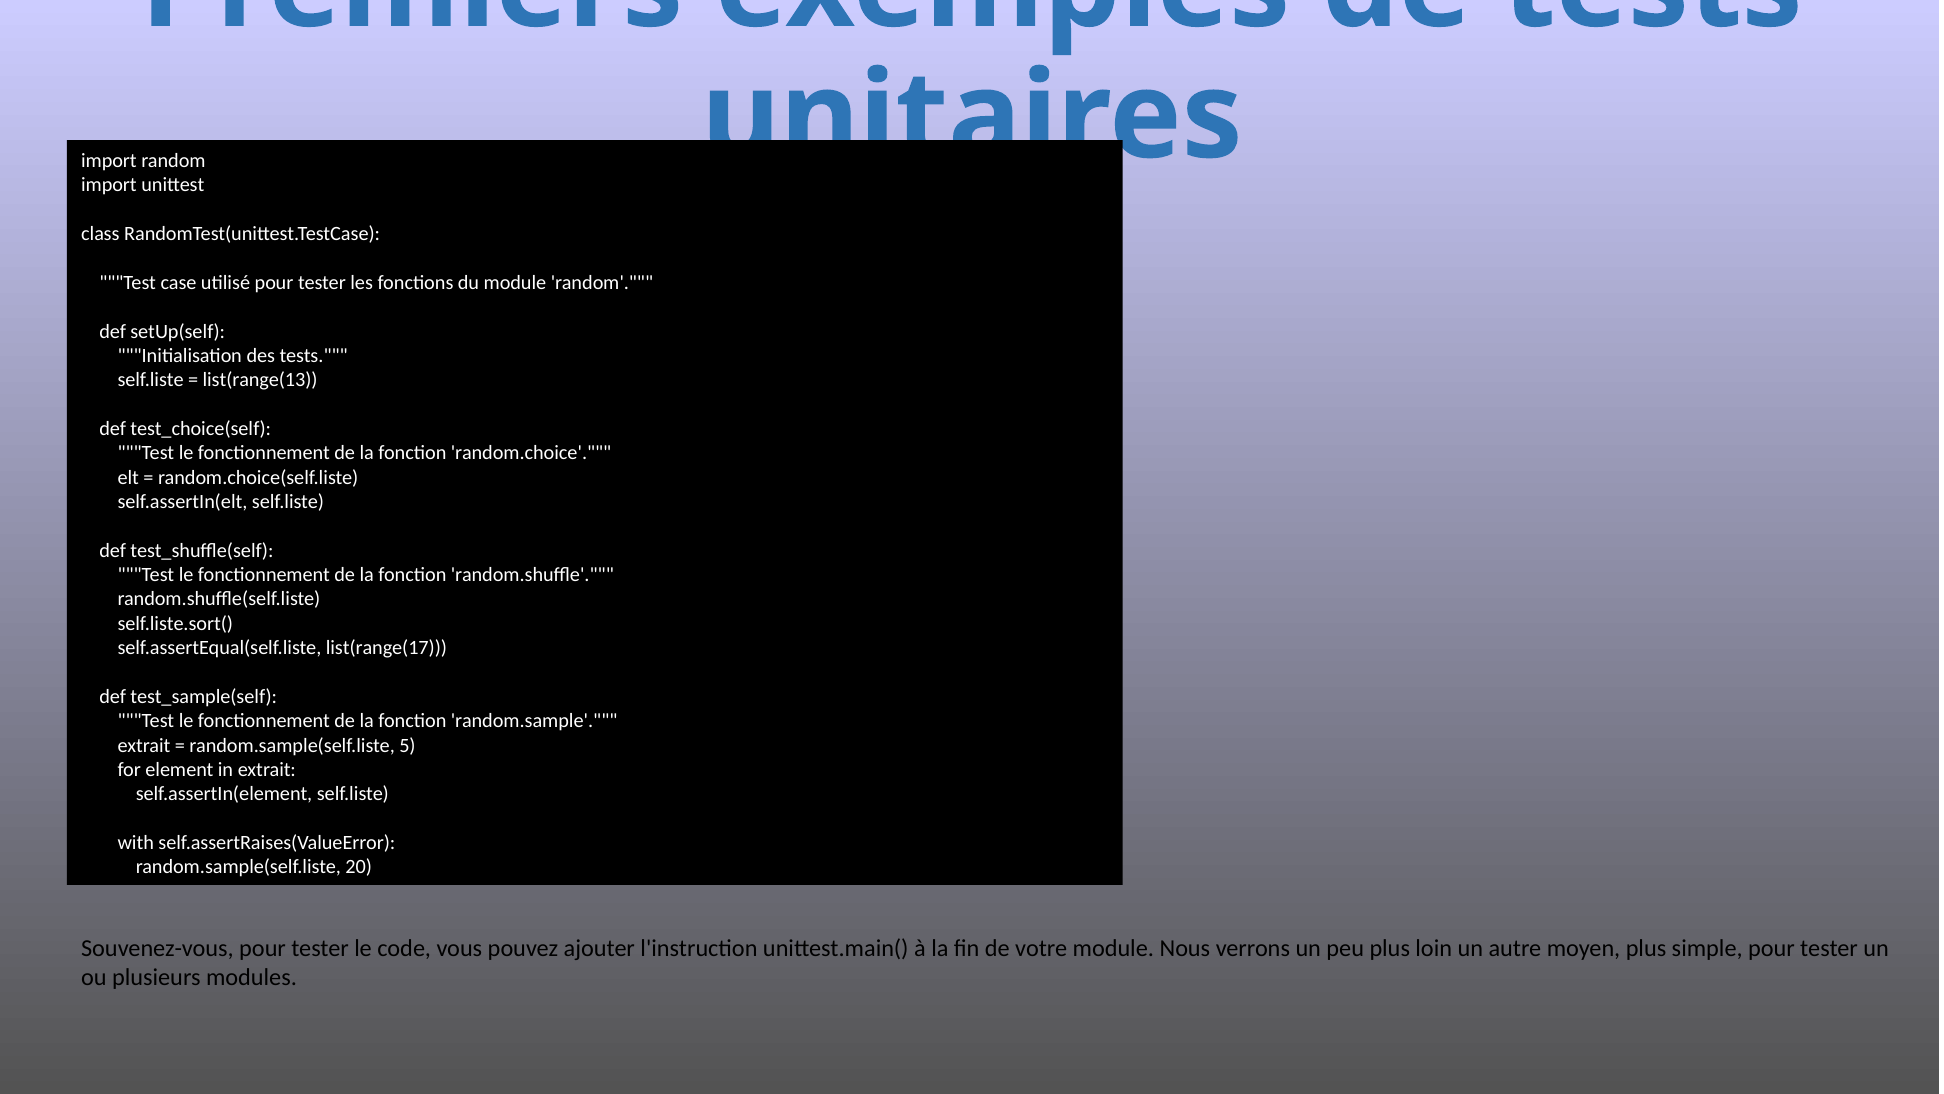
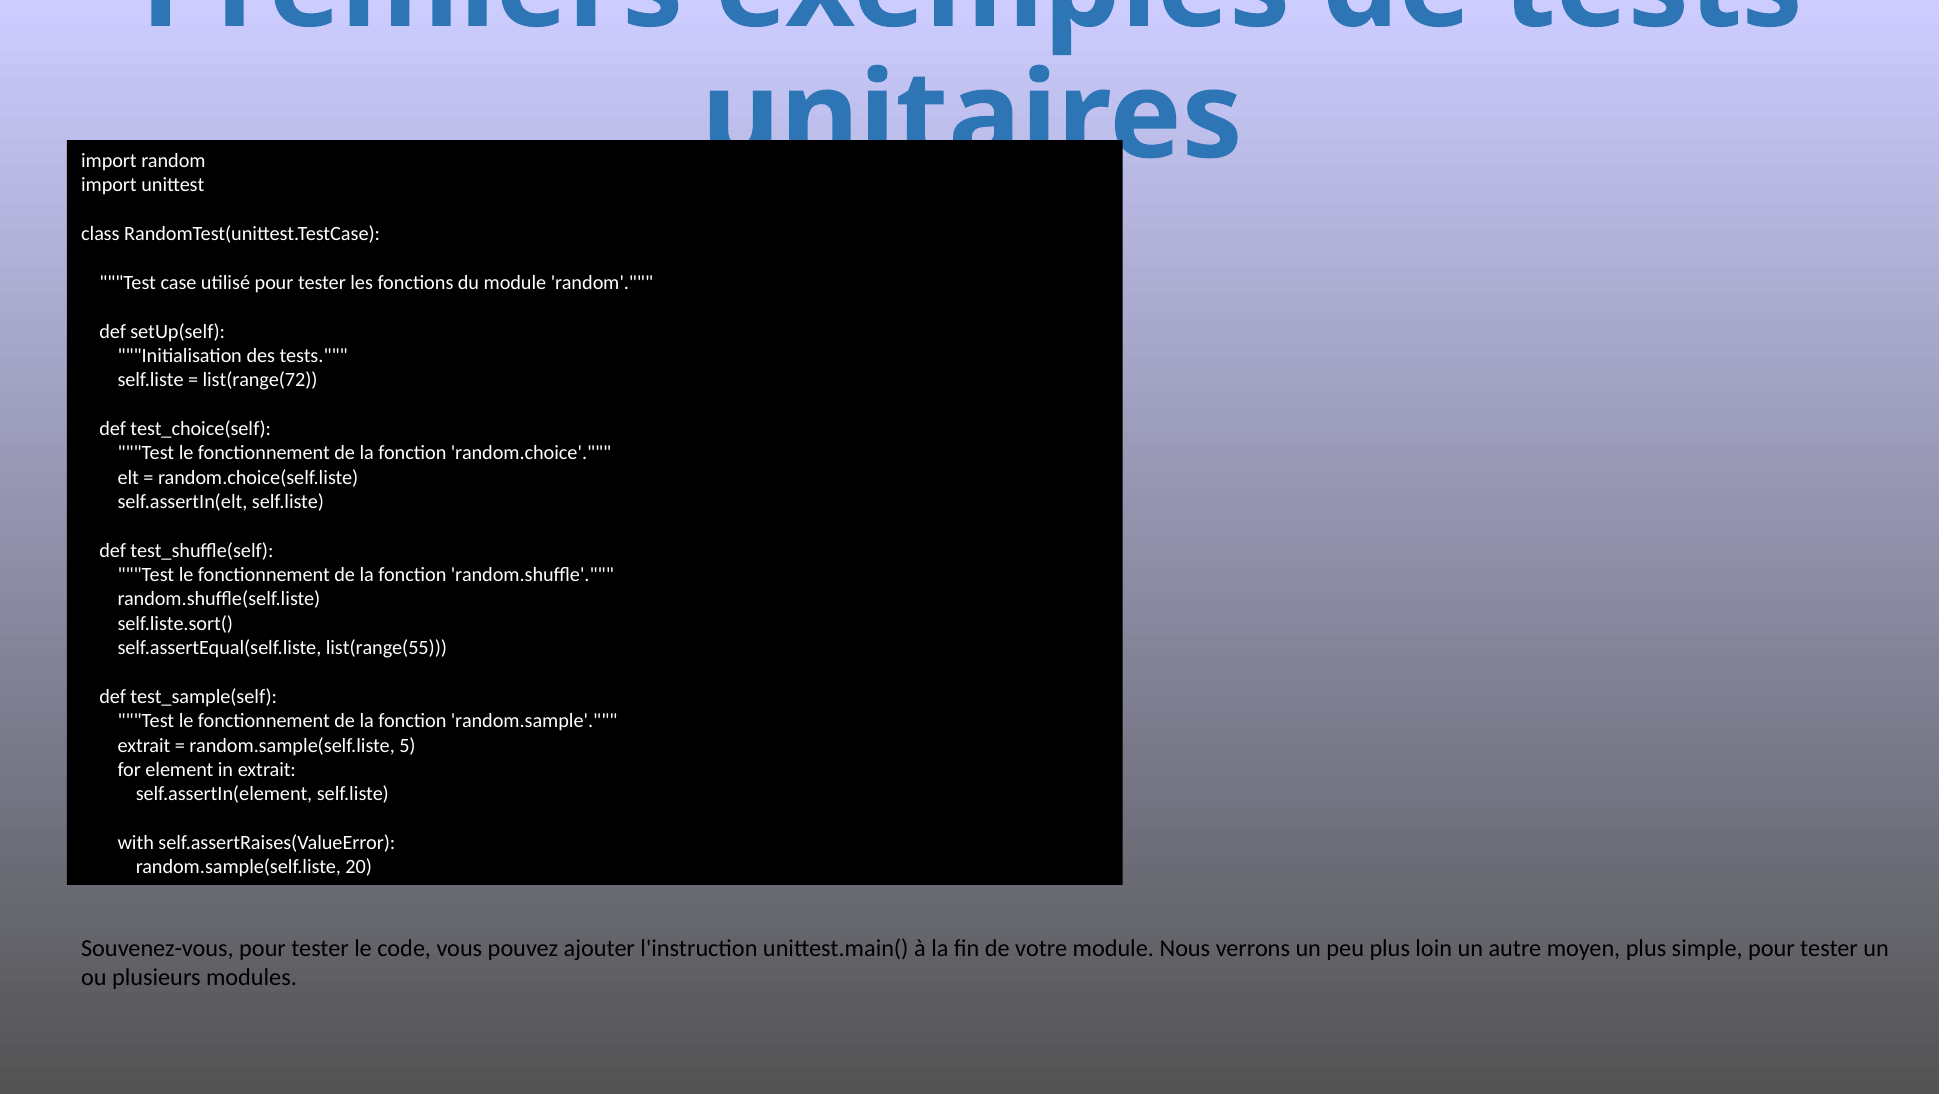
list(range(13: list(range(13 -> list(range(72 (260, 380)
list(range(17: list(range(17 -> list(range(55 (386, 648)
